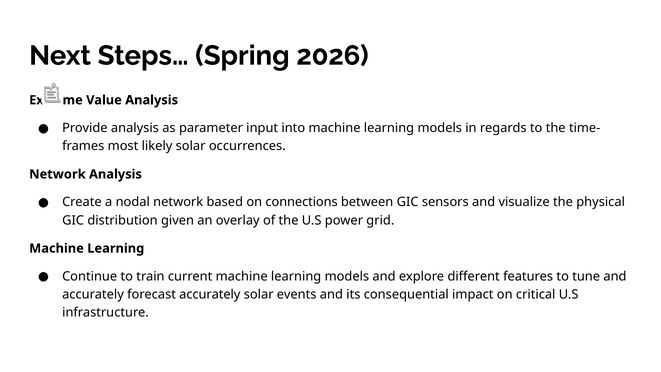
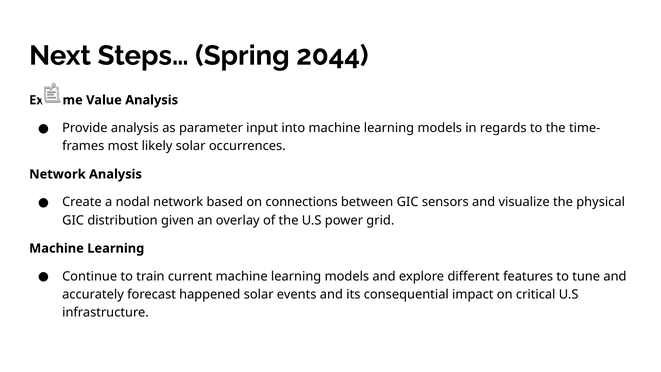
2026: 2026 -> 2044 (332, 56)
forecast accurately: accurately -> happened (210, 294)
